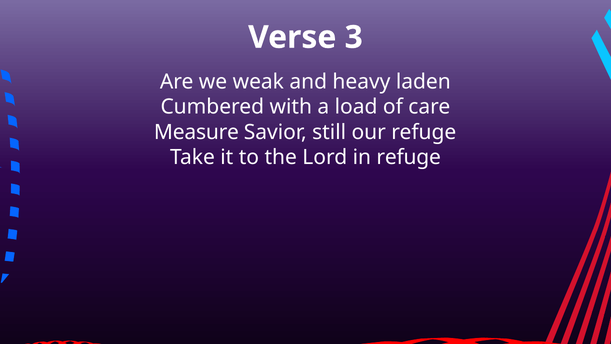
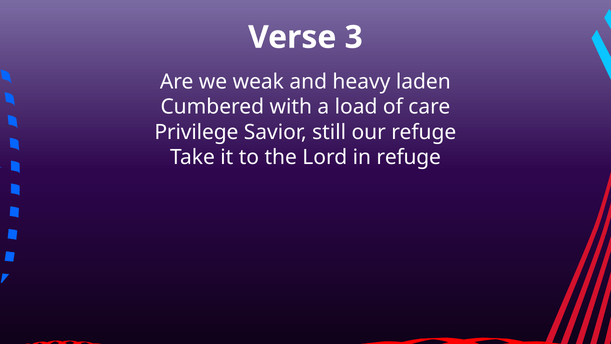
Measure: Measure -> Privilege (196, 132)
